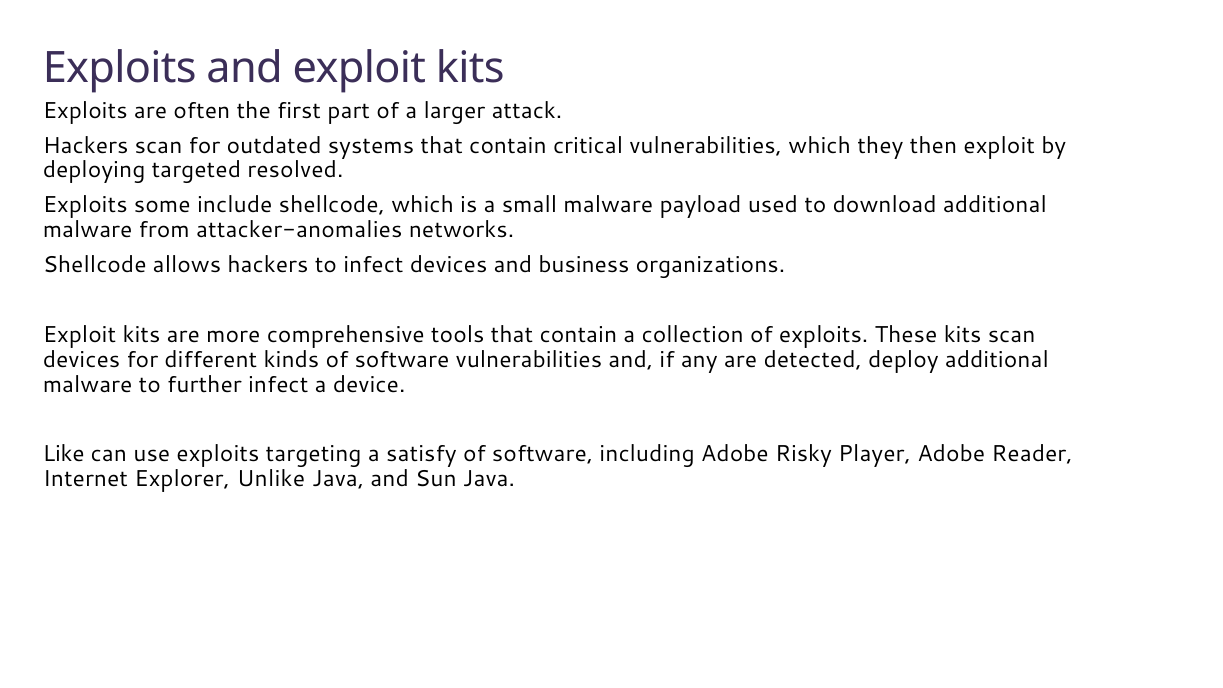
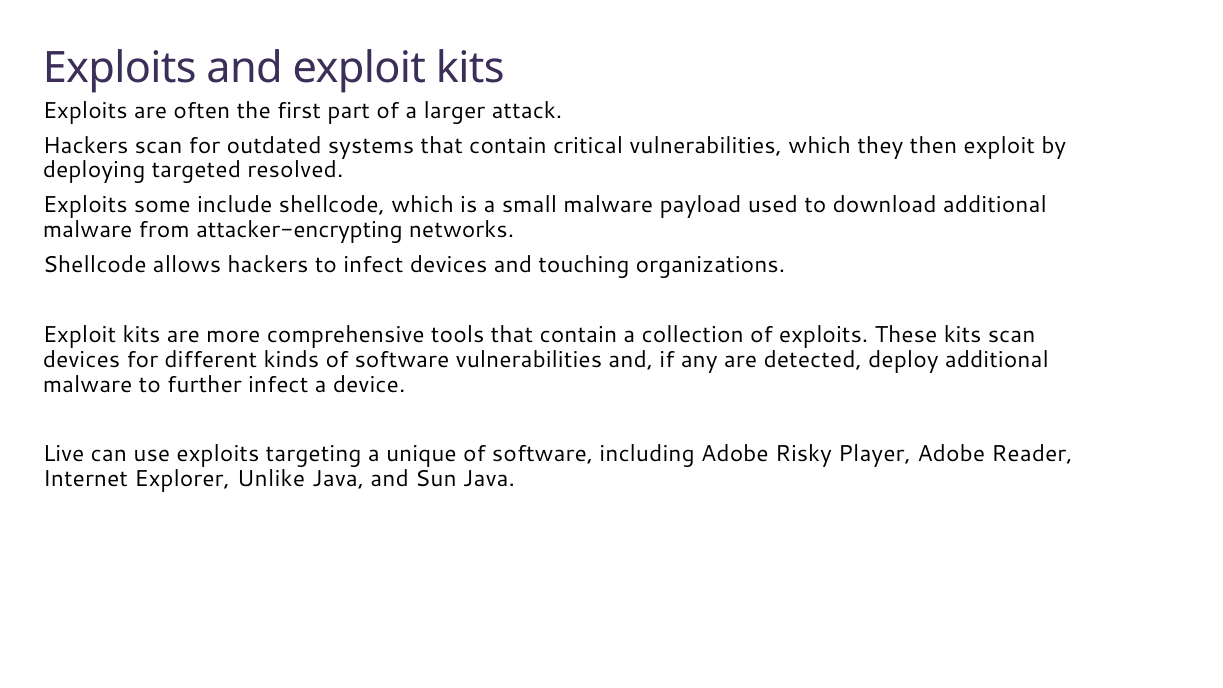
attacker-anomalies: attacker-anomalies -> attacker-encrypting (299, 230)
business: business -> touching (584, 265)
Like: Like -> Live (64, 454)
satisfy: satisfy -> unique (421, 454)
